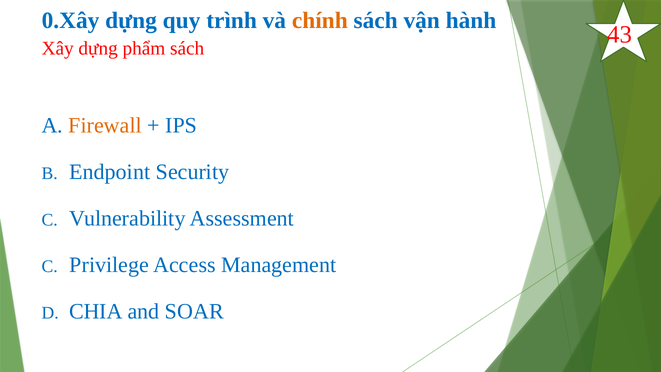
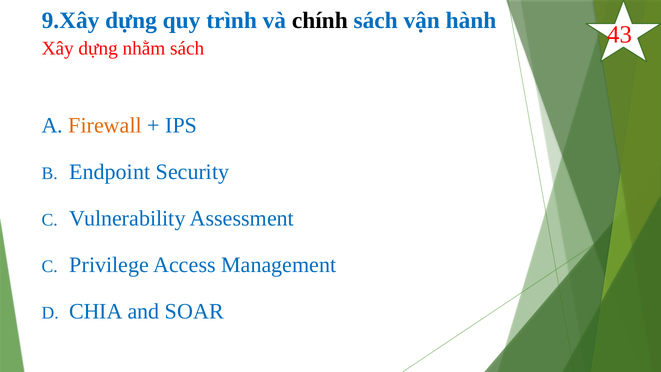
0.Xây: 0.Xây -> 9.Xây (71, 21)
chính colour: orange -> black (320, 21)
phẩm: phẩm -> nhằm (144, 48)
